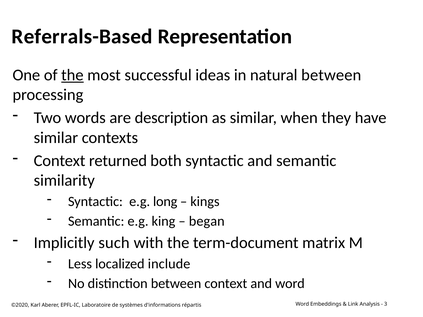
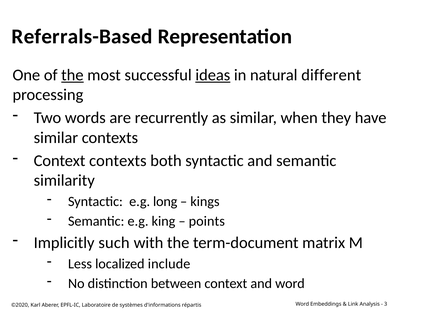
ideas underline: none -> present (213, 75)
natural between: between -> different (331, 75)
description: description -> recurrently (171, 118)
Context returned: returned -> contexts (118, 161)
began: began -> points (207, 221)
